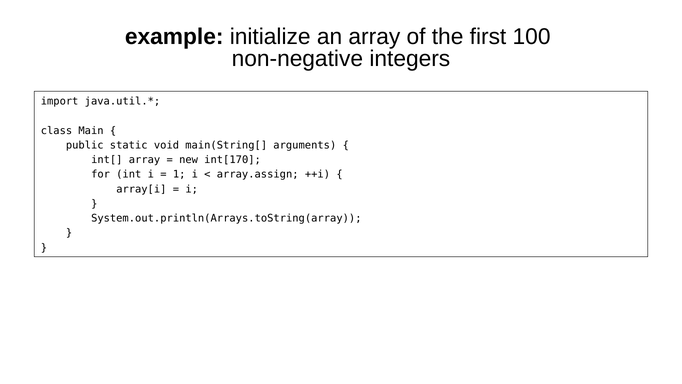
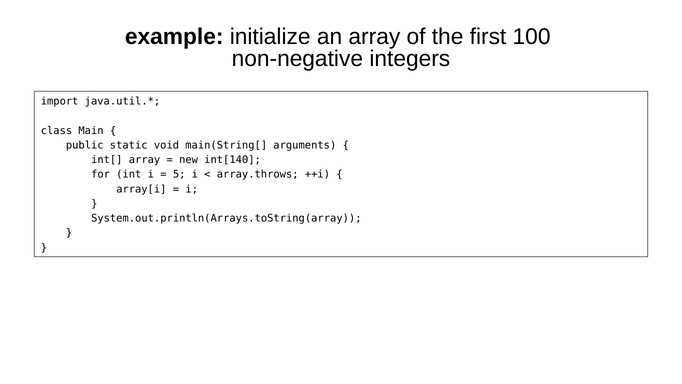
int[170: int[170 -> int[140 (233, 160)
1: 1 -> 5 (179, 174)
array.assign: array.assign -> array.throws (258, 174)
